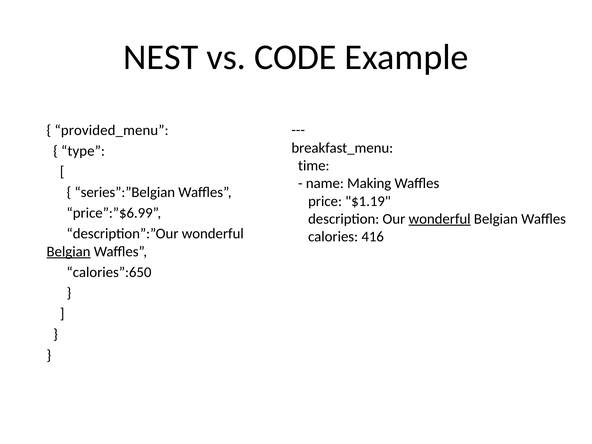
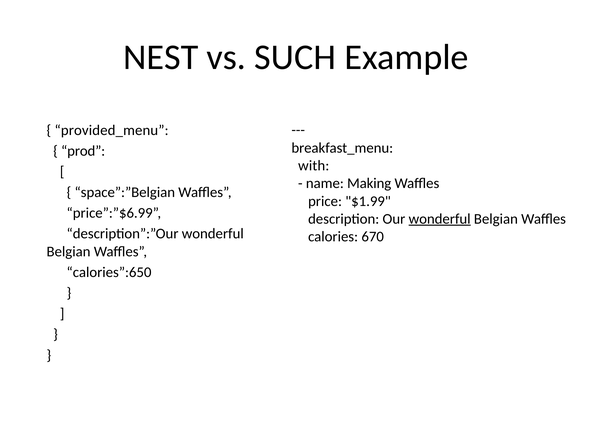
CODE: CODE -> SUCH (295, 57)
type: type -> prod (83, 151)
time: time -> with (314, 166)
series”:”Belgian: series”:”Belgian -> space”:”Belgian (125, 192)
$1.19: $1.19 -> $1.99 (368, 201)
416: 416 -> 670 (373, 237)
Belgian underline: present -> none (69, 252)
